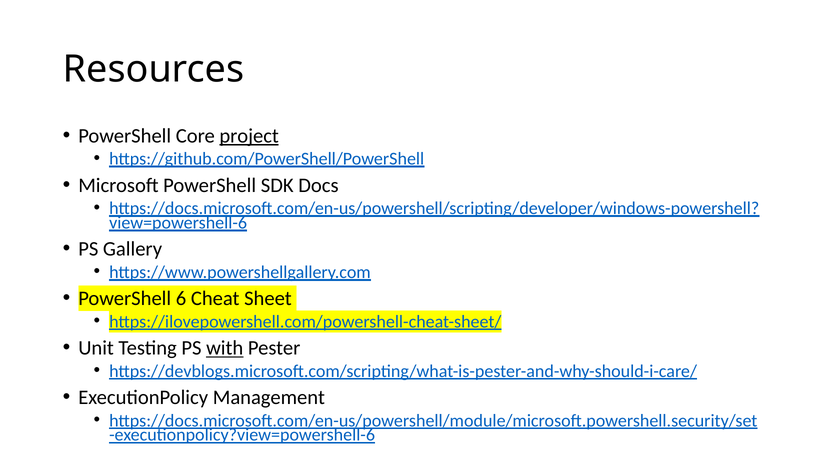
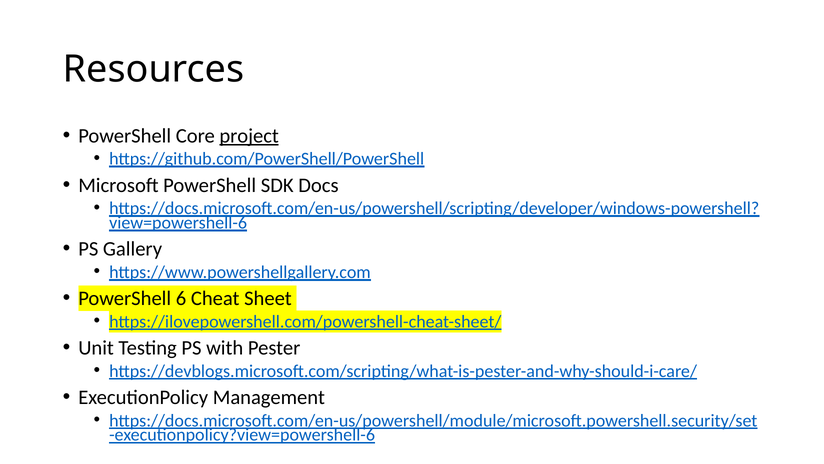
with underline: present -> none (225, 348)
